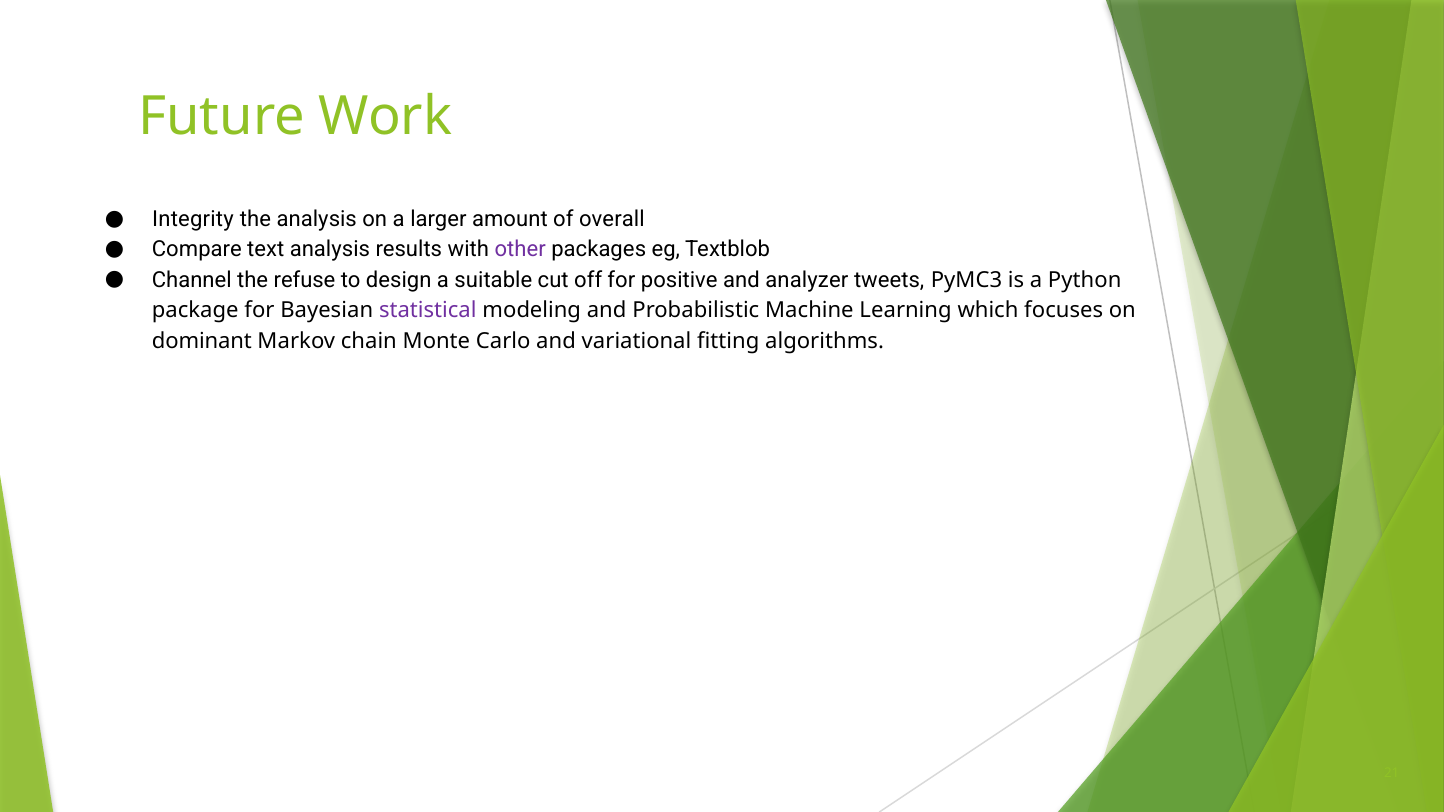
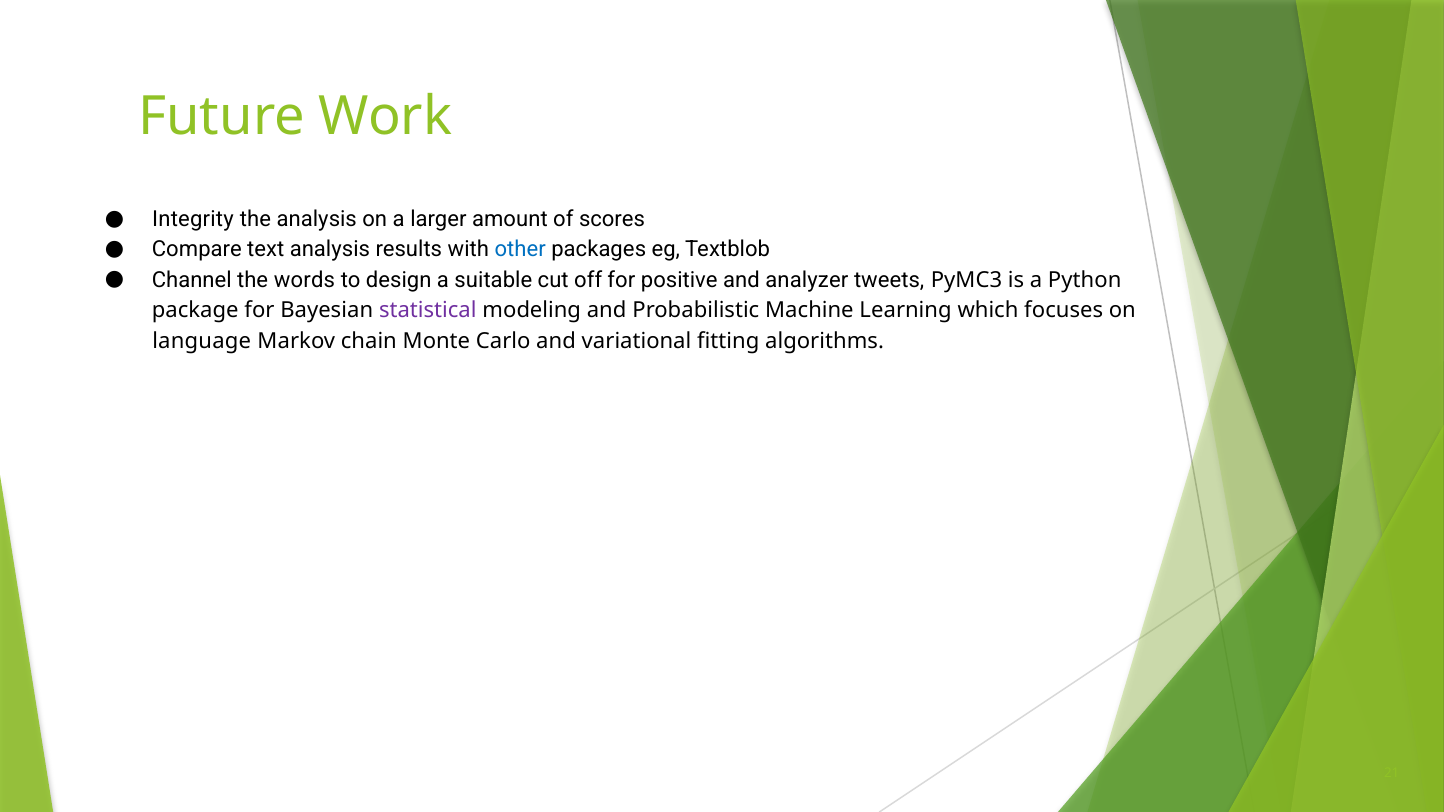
overall: overall -> scores (612, 219)
other colour: purple -> blue (520, 250)
refuse: refuse -> words (304, 280)
dominant: dominant -> language (202, 341)
